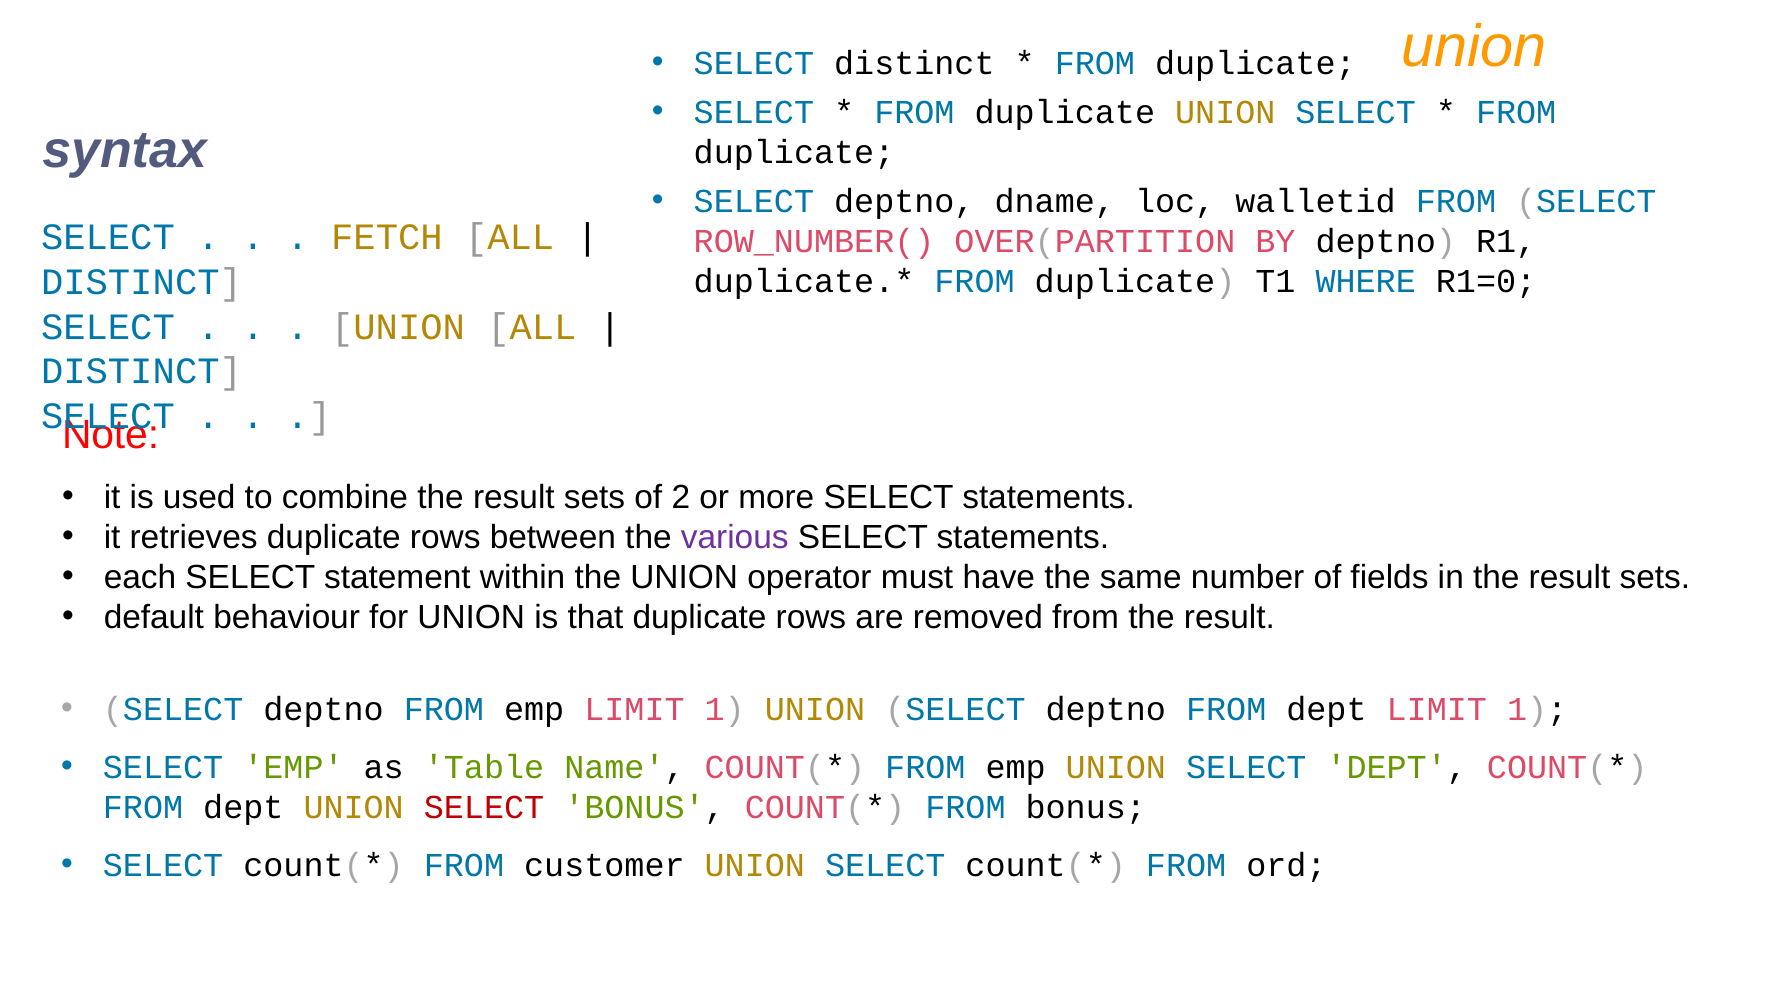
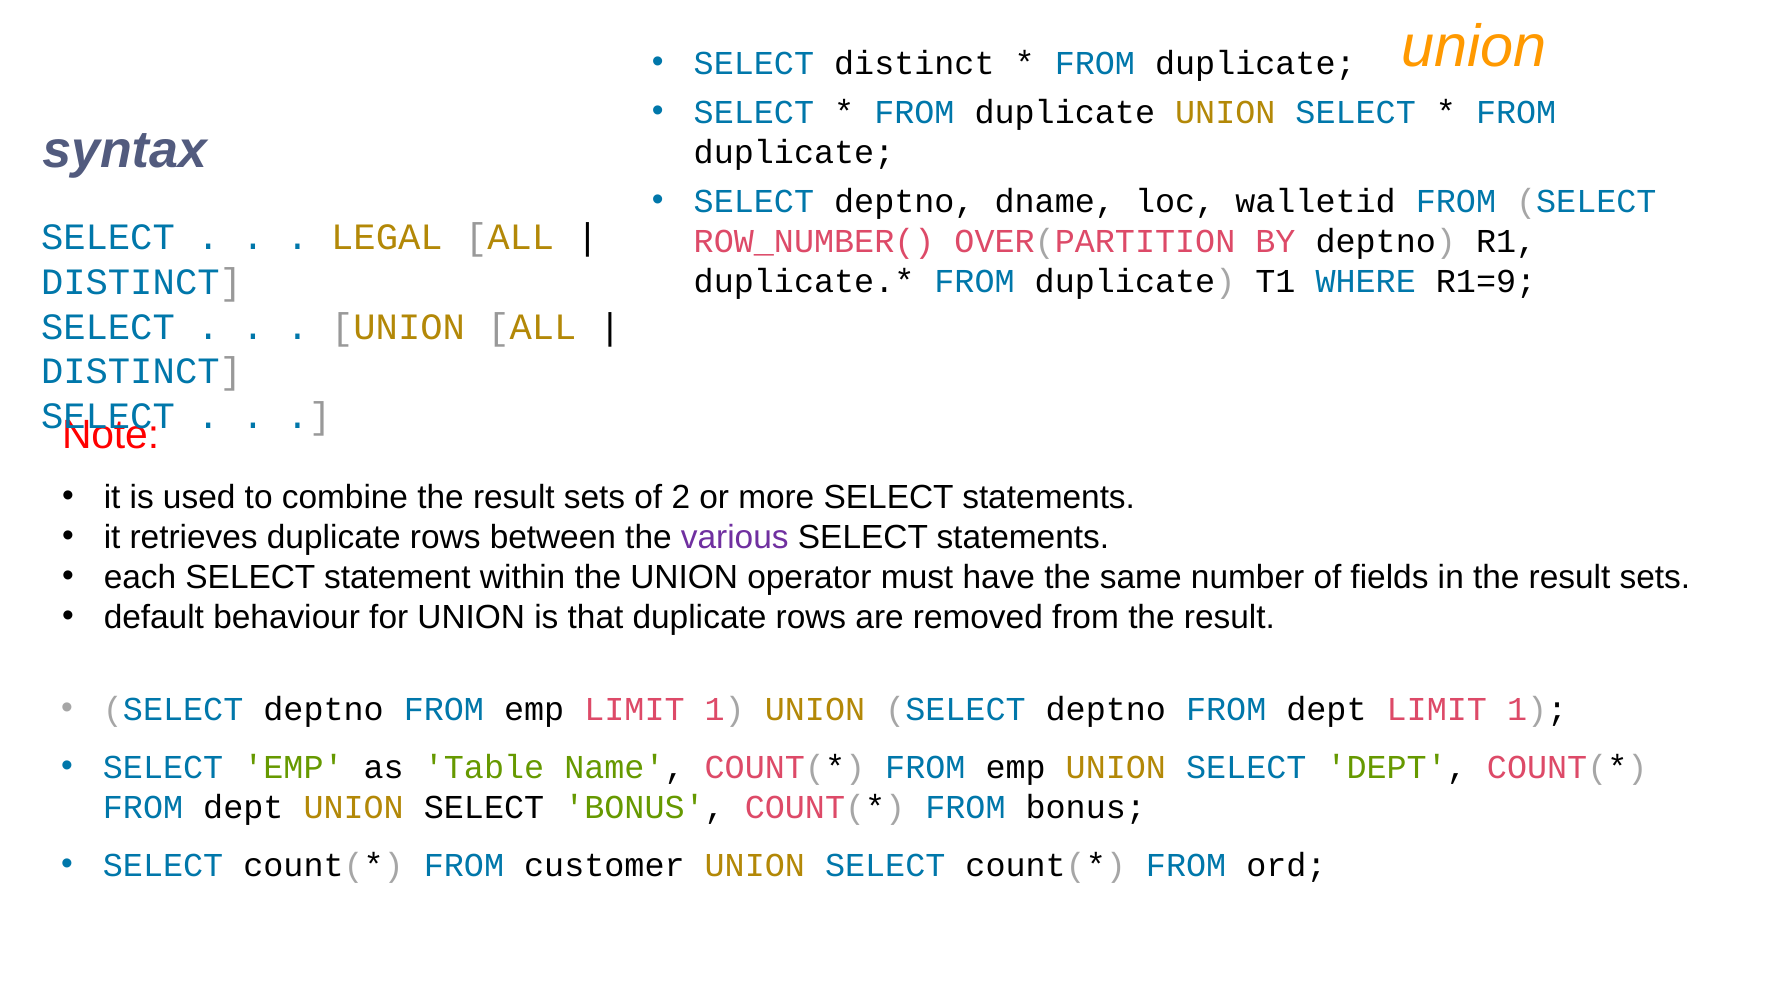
FETCH: FETCH -> LEGAL (387, 238)
R1=0: R1=0 -> R1=9 (1486, 281)
SELECT colour: red -> black (484, 807)
